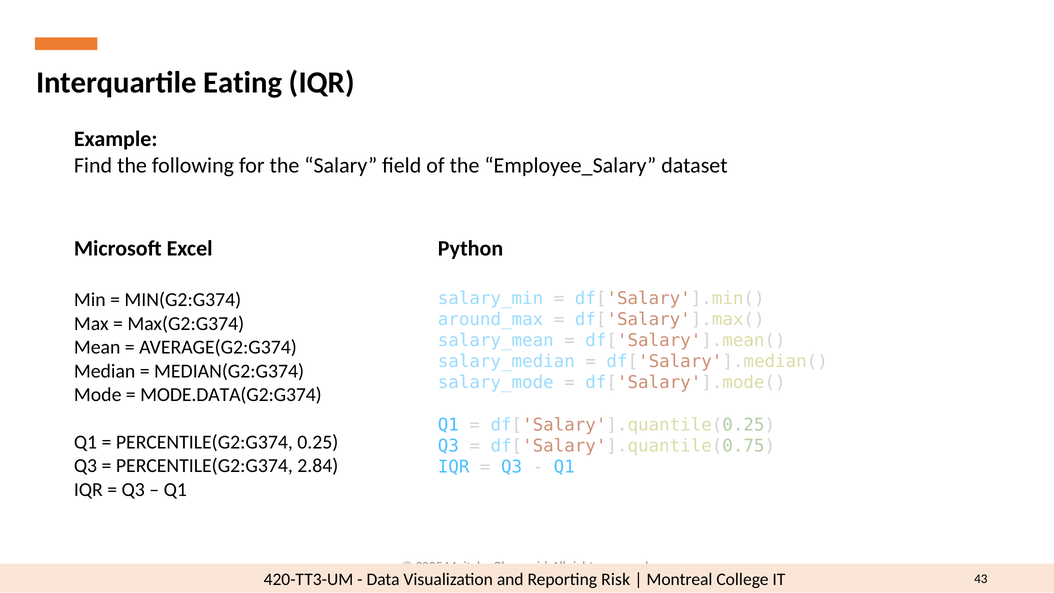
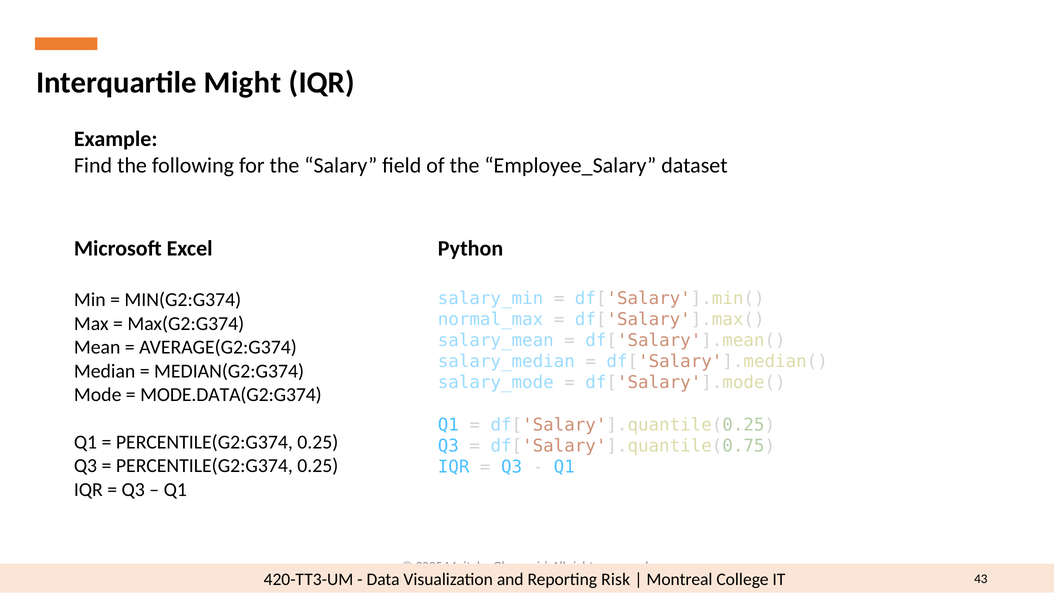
Eating: Eating -> Might (243, 83)
around_max: around_max -> normal_max (491, 319)
2.84: 2.84 -> 0.25 (318, 466)
